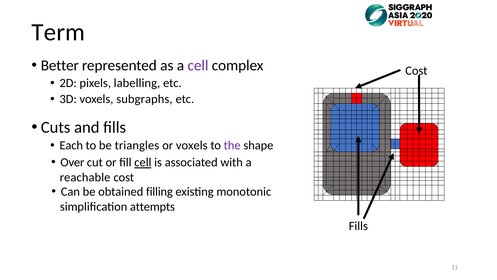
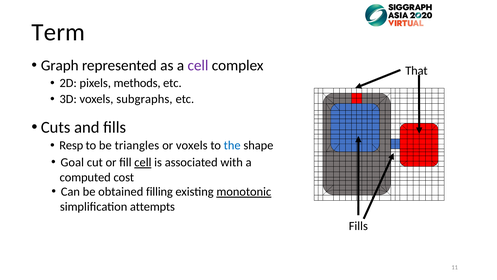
Better: Better -> Graph (60, 65)
Cost: Cost -> That (416, 71)
labelling: labelling -> methods (137, 83)
Each: Each -> Resp (71, 145)
the colour: purple -> blue (232, 145)
Over: Over -> Goal (72, 162)
reachable: reachable -> computed (85, 177)
monotonic underline: none -> present (244, 192)
